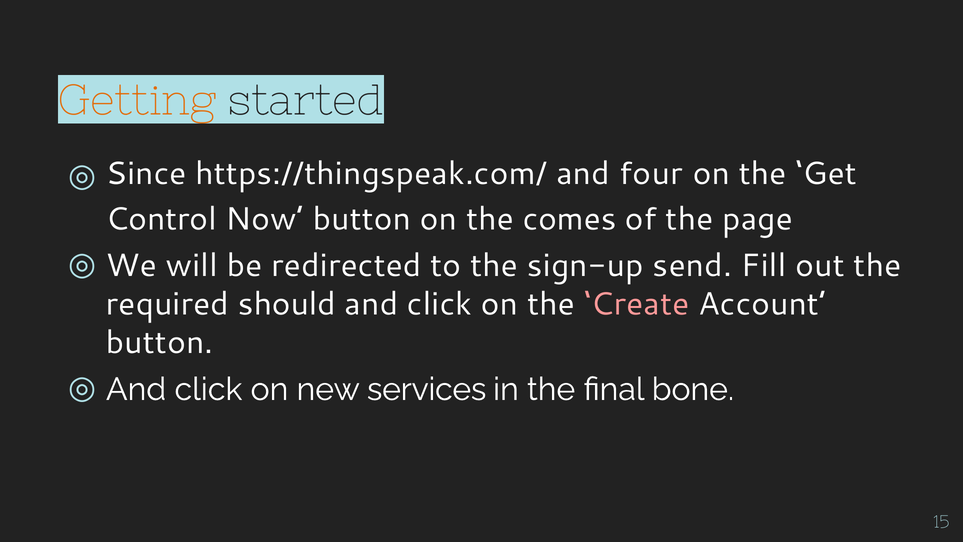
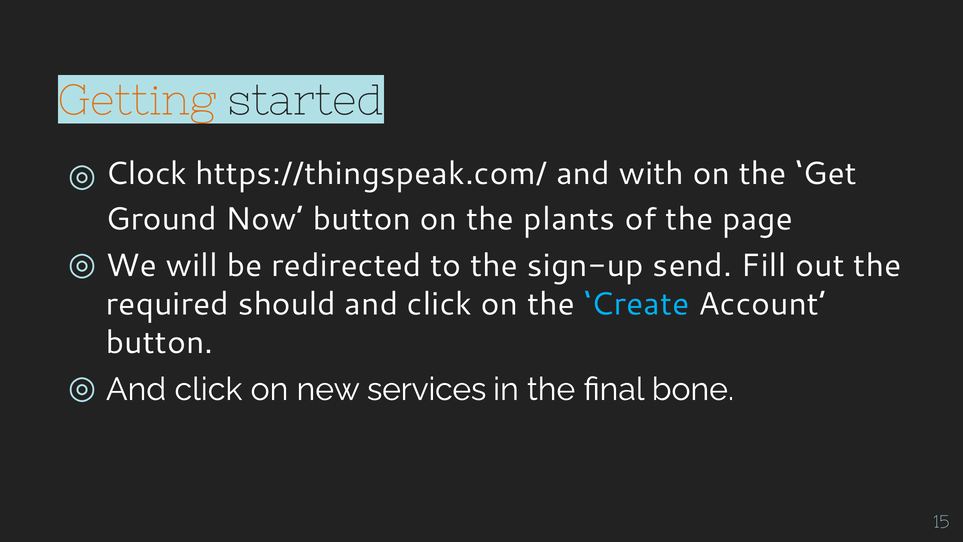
Since: Since -> Clock (146, 174)
four: four -> with (651, 174)
Control: Control -> Ground (161, 219)
comes: comes -> plants (569, 219)
Create colour: pink -> light blue (637, 304)
